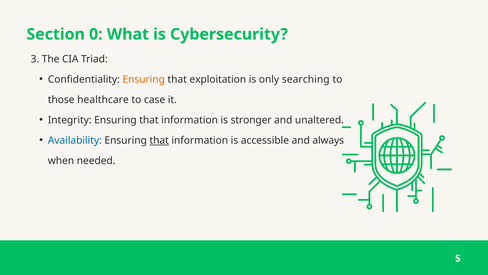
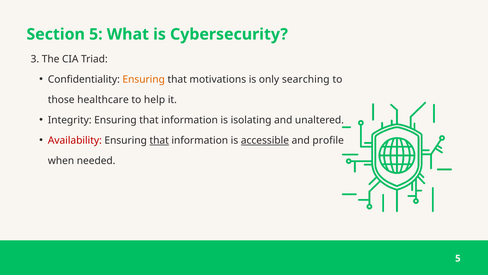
Section 0: 0 -> 5 (96, 34)
exploitation: exploitation -> motivations (218, 79)
case: case -> help (155, 100)
stronger: stronger -> isolating (251, 120)
Availability colour: blue -> red (75, 140)
accessible underline: none -> present (265, 140)
always: always -> profile (328, 140)
